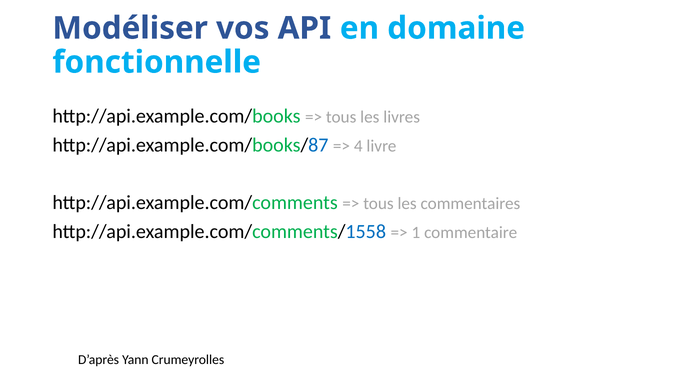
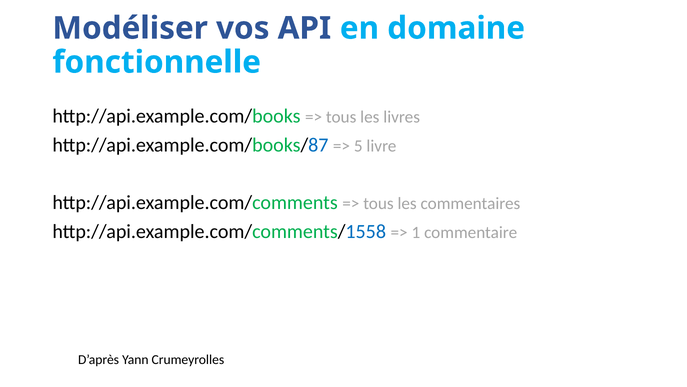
4: 4 -> 5 (358, 146)
